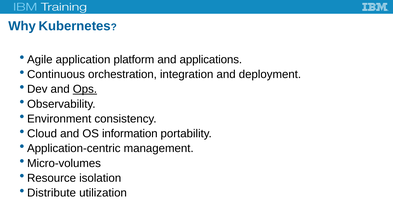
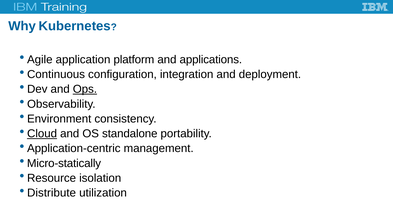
orchestration: orchestration -> configuration (122, 74)
Cloud underline: none -> present (42, 134)
information: information -> standalone (130, 134)
Micro-volumes: Micro-volumes -> Micro-statically (64, 163)
